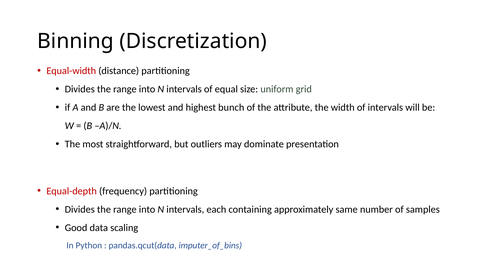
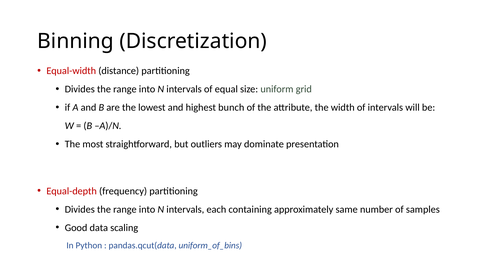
imputer_of_bins: imputer_of_bins -> uniform_of_bins (210, 246)
